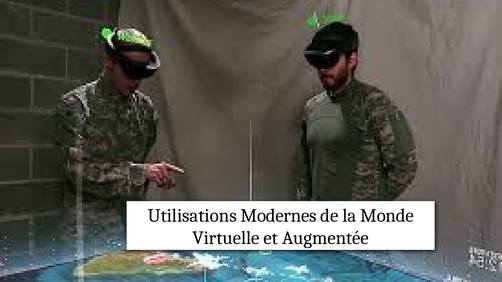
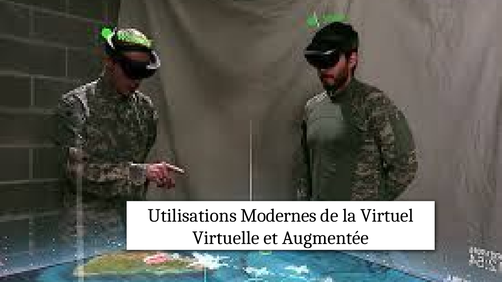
Monde: Monde -> Virtuel (387, 216)
